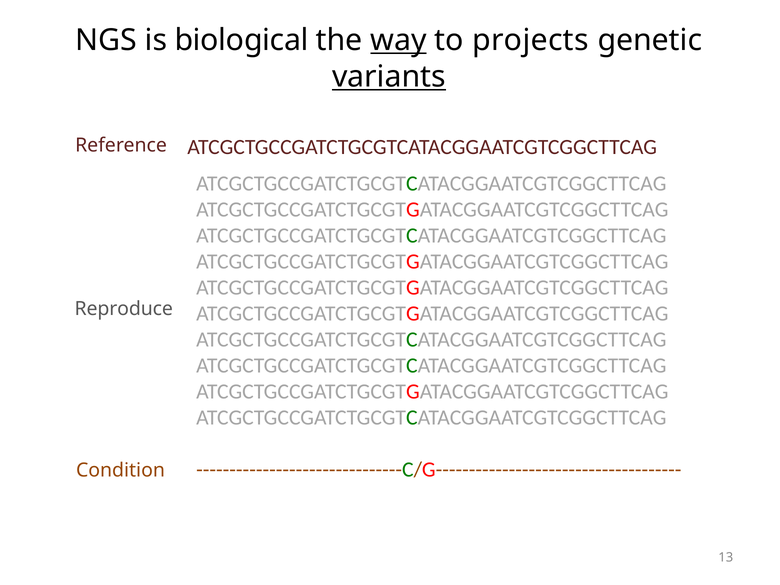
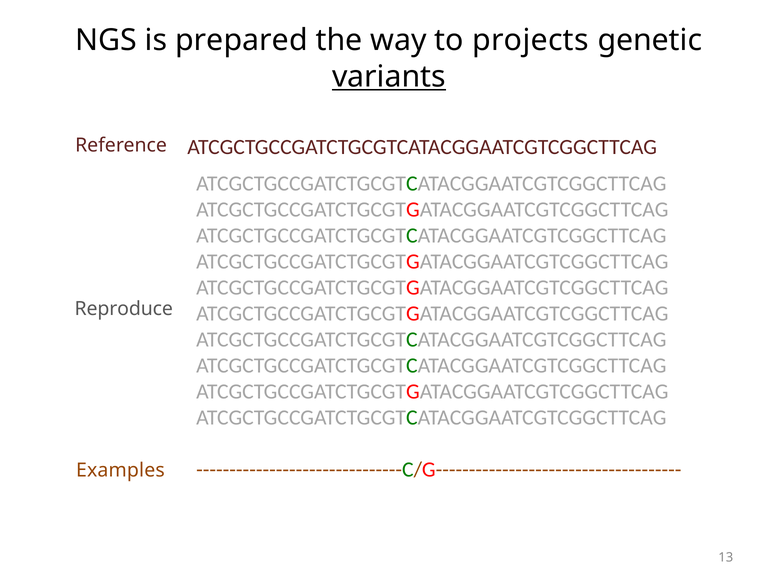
biological: biological -> prepared (241, 40)
way underline: present -> none (398, 40)
Condition: Condition -> Examples (120, 470)
